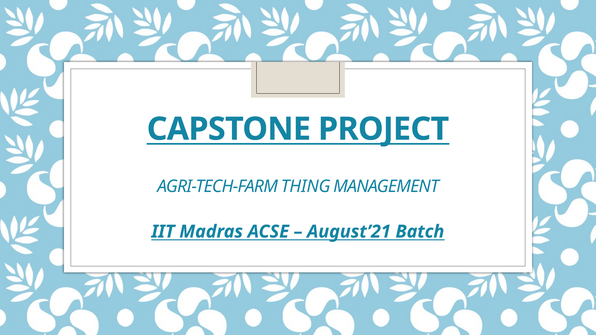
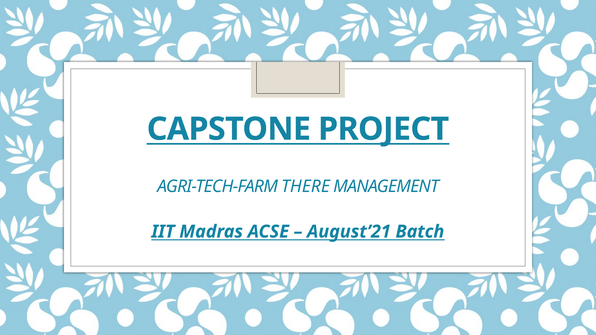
THING: THING -> THERE (306, 186)
